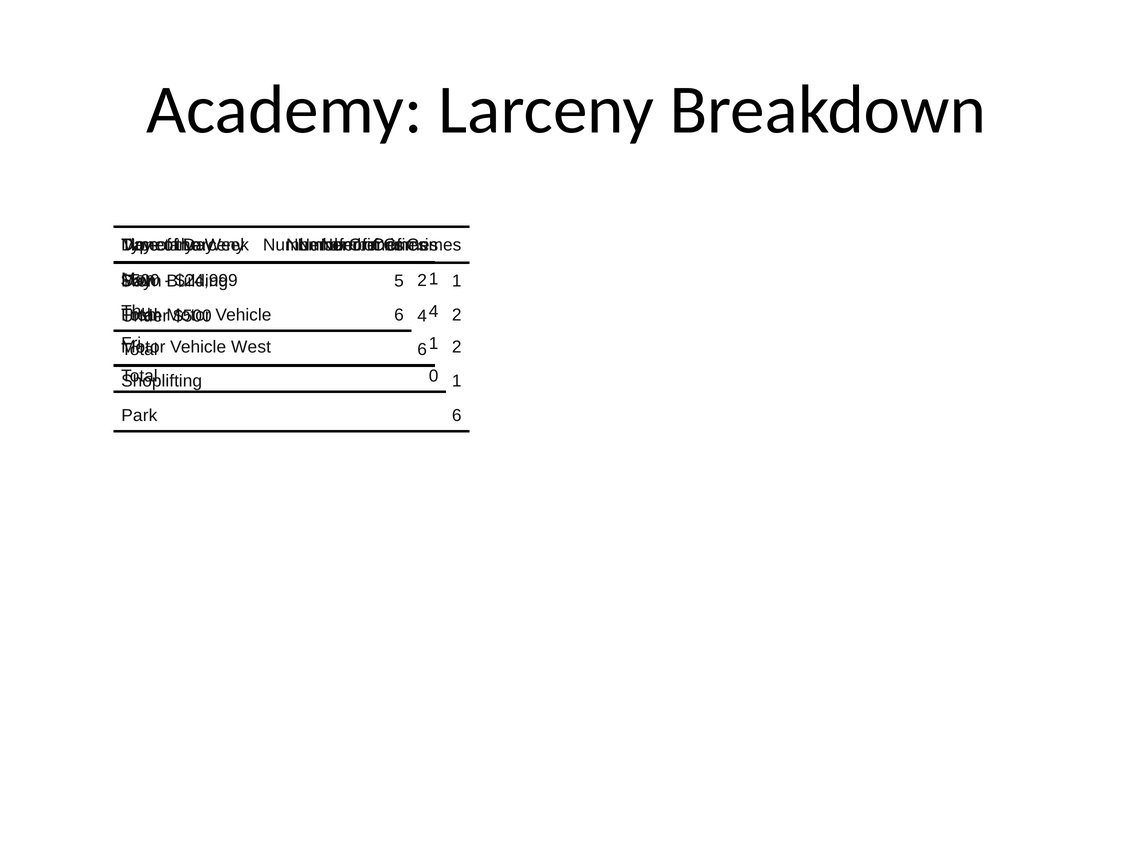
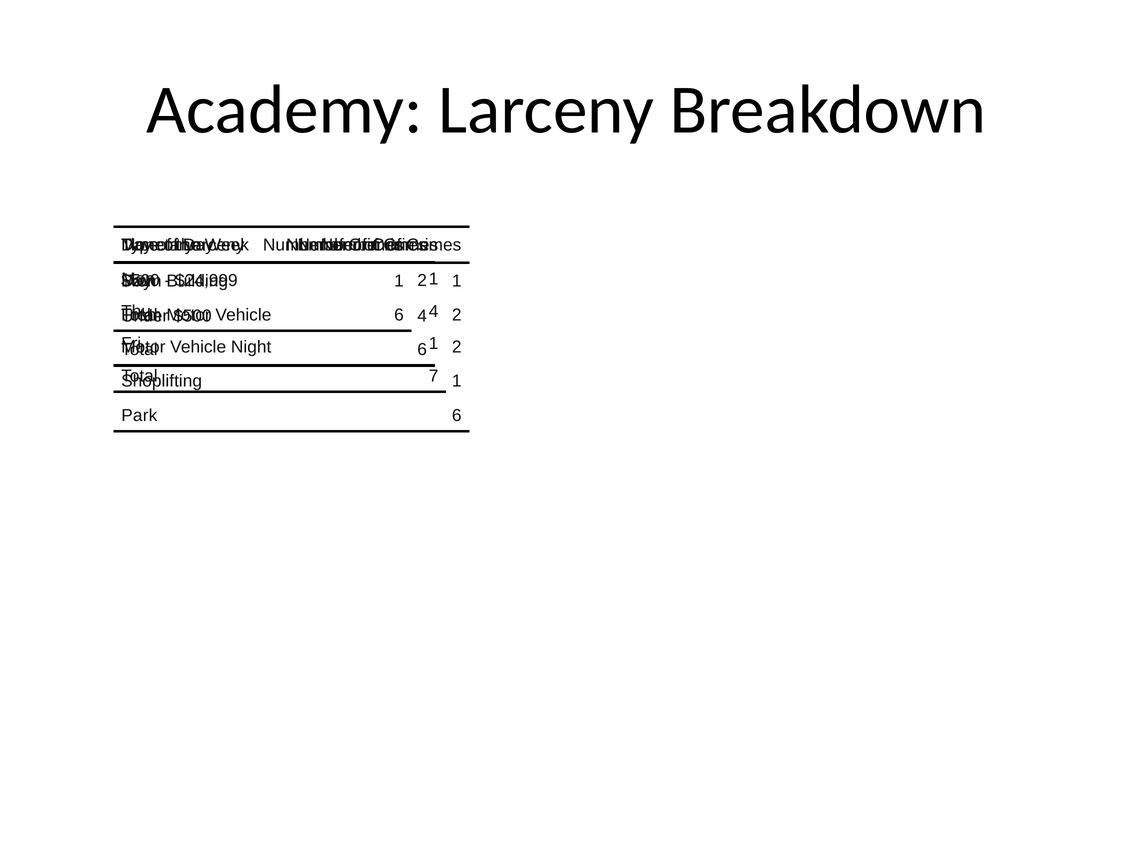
5: 5 -> 1 (399, 281)
West: West -> Night (251, 347)
0: 0 -> 7 (434, 376)
